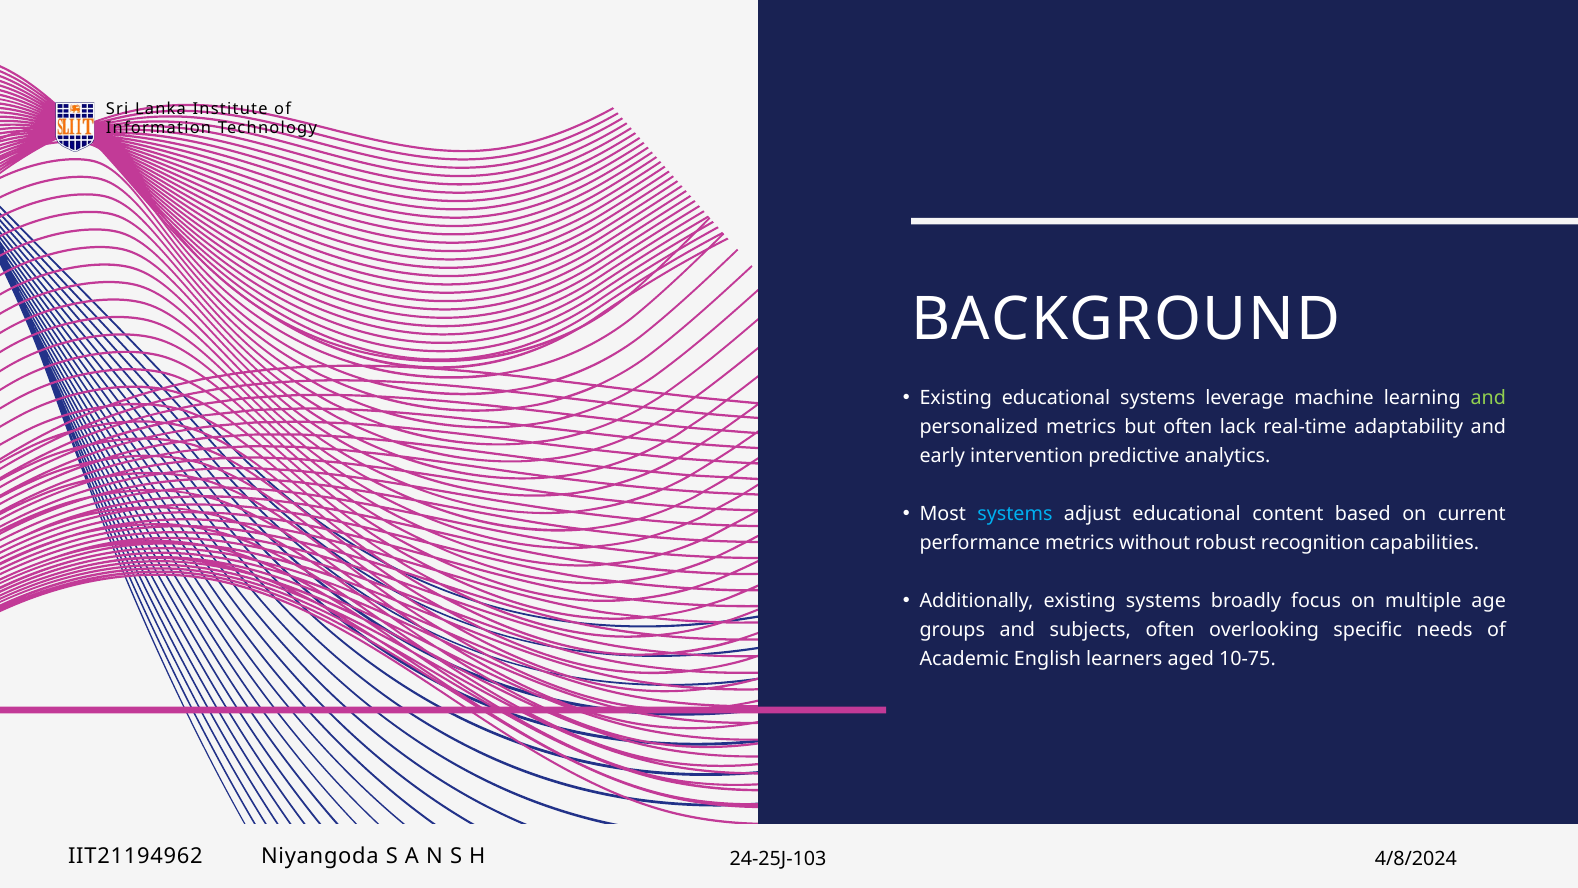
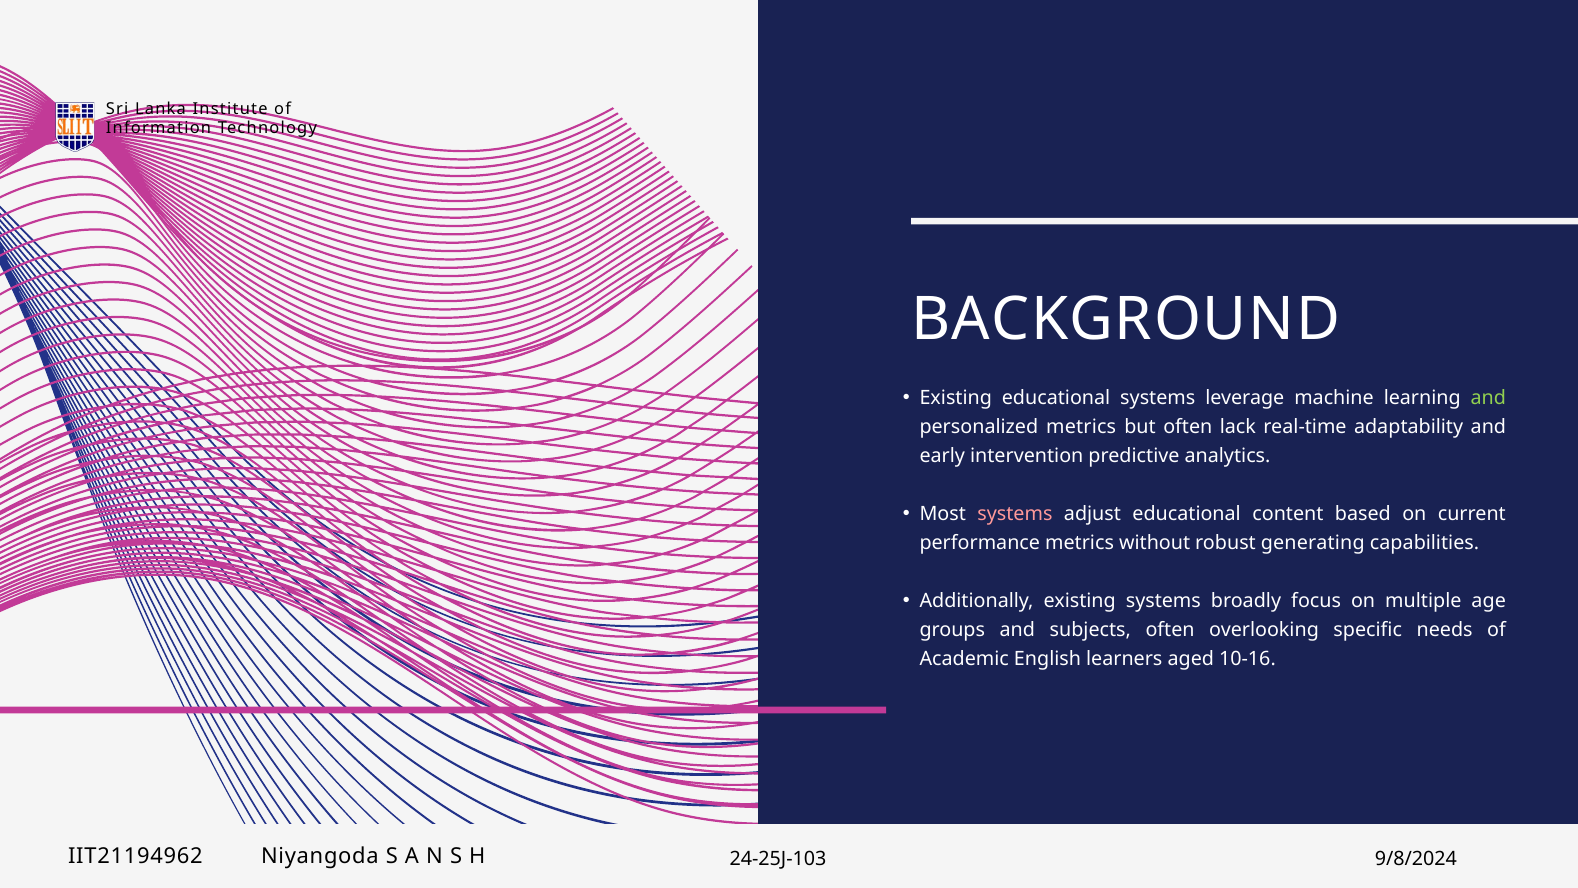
systems colour: light blue -> pink (1015, 514)
recognition: recognition -> generating (1313, 543)
10-75: 10-75 -> 10-16 (1247, 659)
4/8/2024: 4/8/2024 -> 9/8/2024 (1416, 858)
